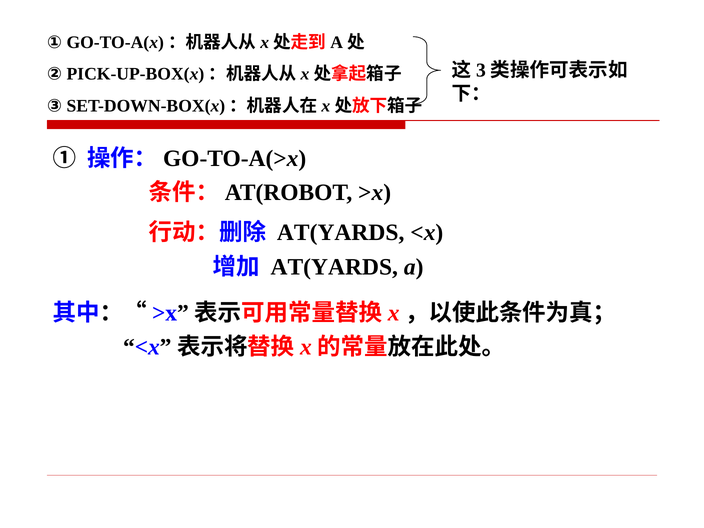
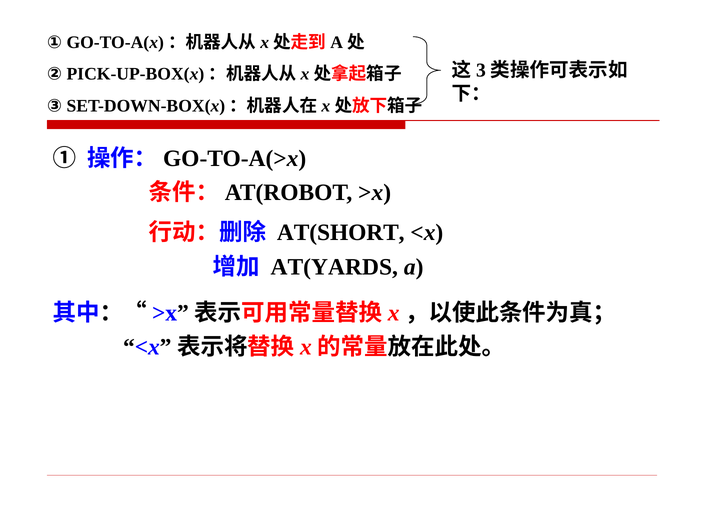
AT(YARDS: AT(YARDS -> AT(SHORT (341, 233)
